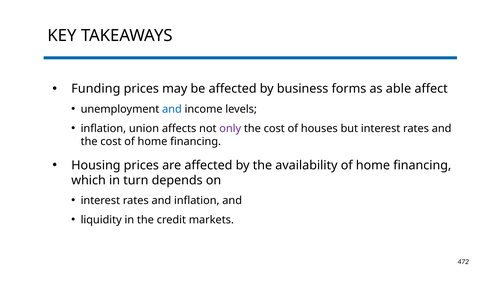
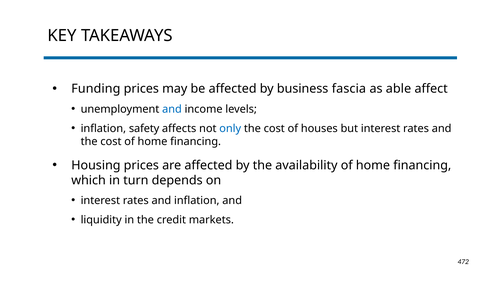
forms: forms -> fascia (349, 89)
union: union -> safety (144, 128)
only colour: purple -> blue (230, 128)
